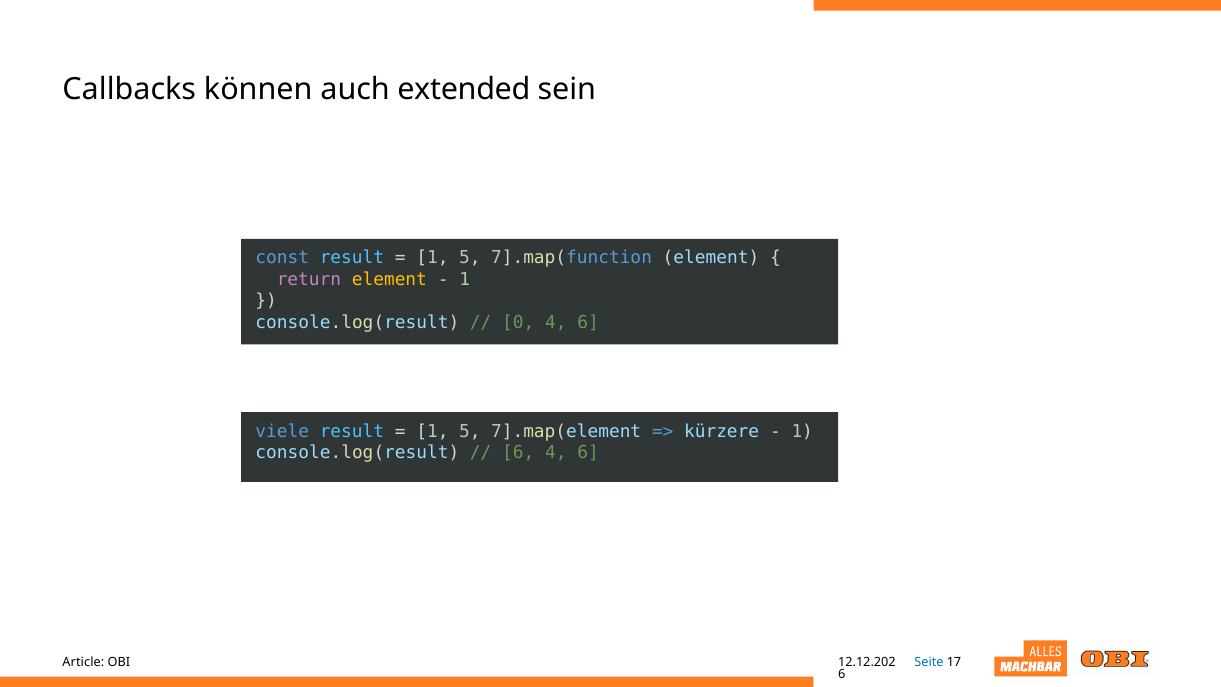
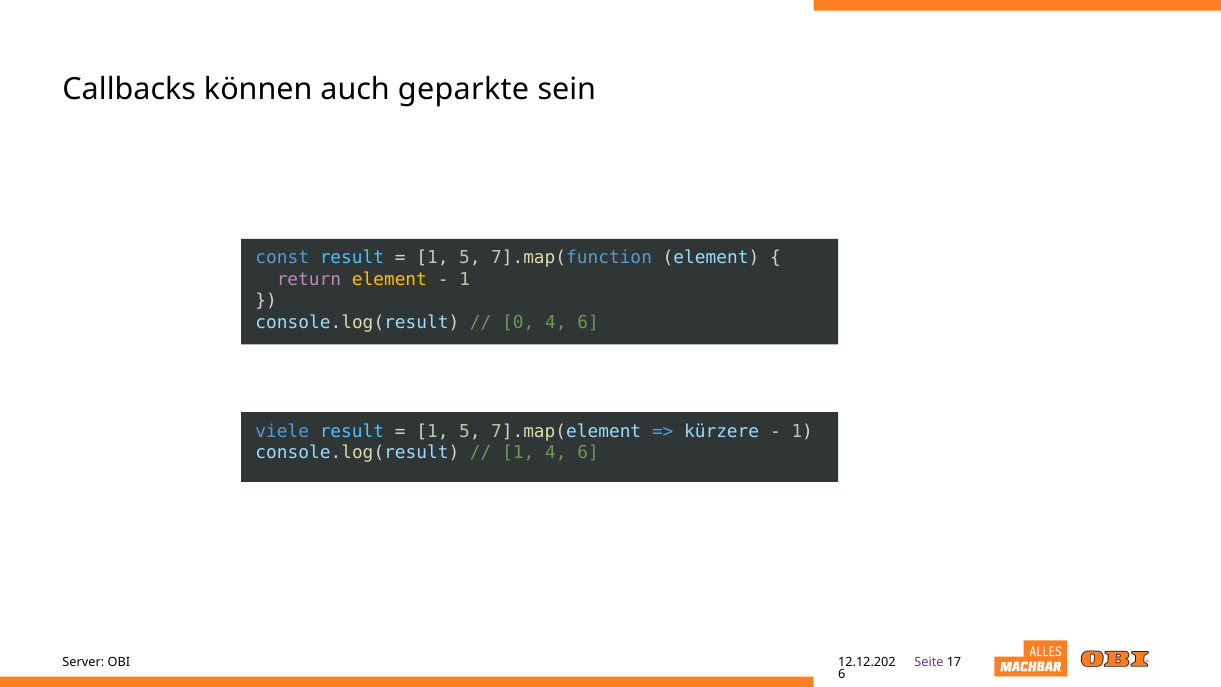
extended: extended -> geparkte (464, 90)
6: 6 -> 1 (518, 453)
Article: Article -> Server (83, 662)
Seite colour: blue -> purple (929, 662)
